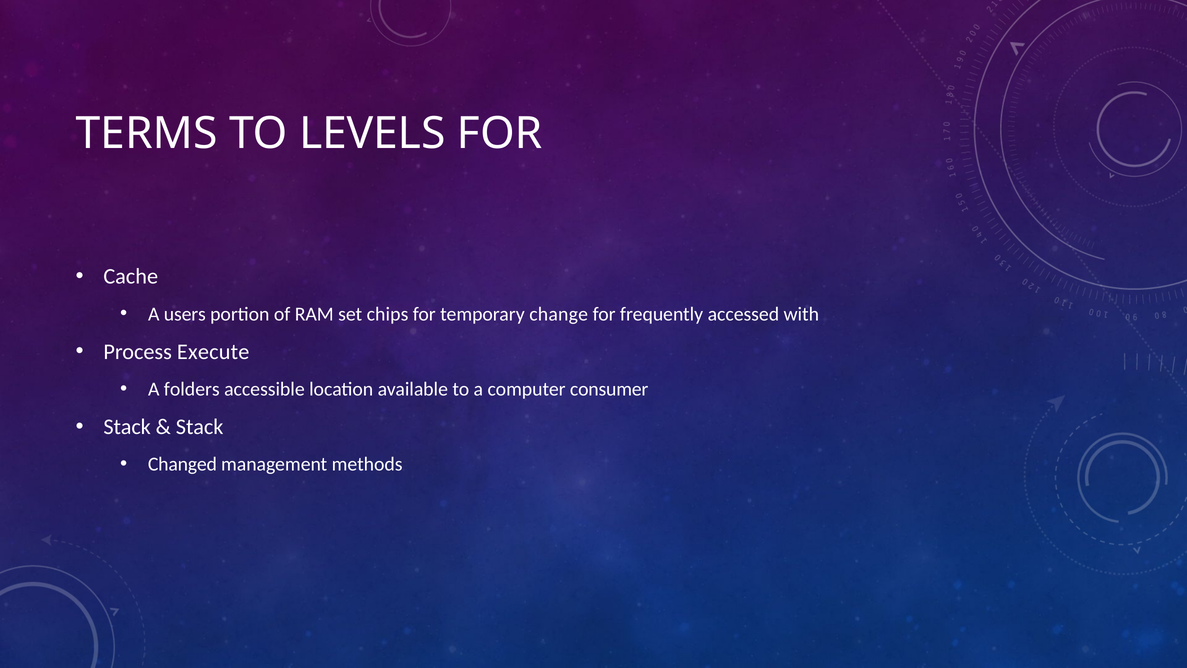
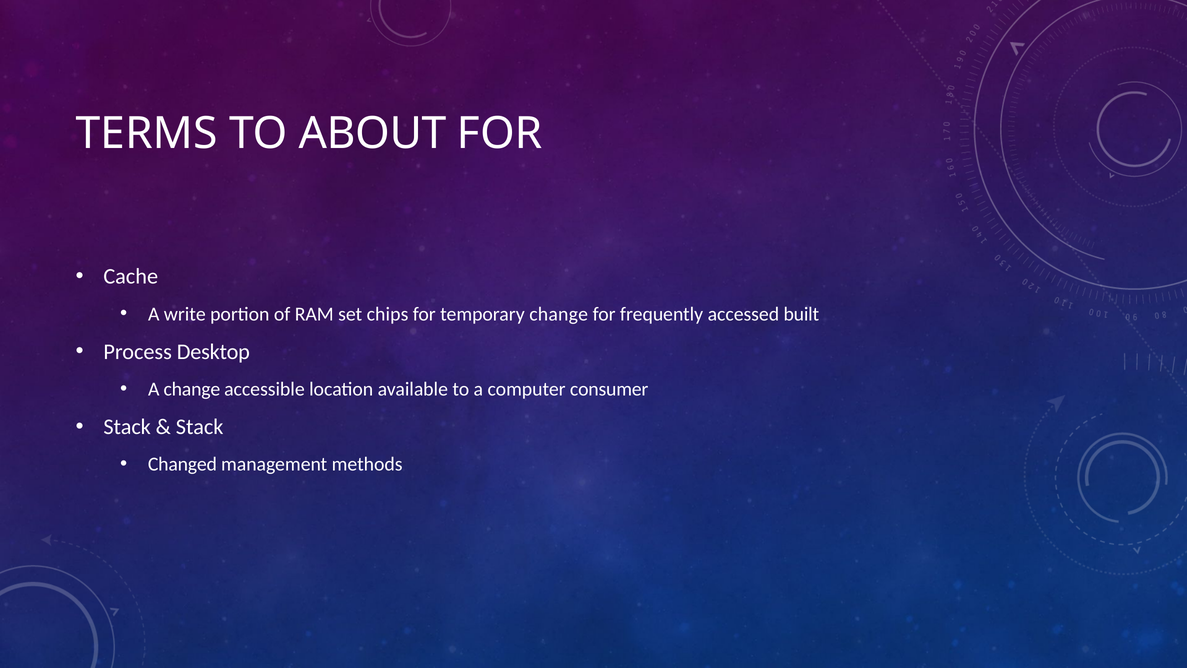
LEVELS: LEVELS -> ABOUT (373, 133)
users: users -> write (185, 314)
with: with -> built (801, 314)
Execute: Execute -> Desktop (213, 352)
A folders: folders -> change (192, 389)
